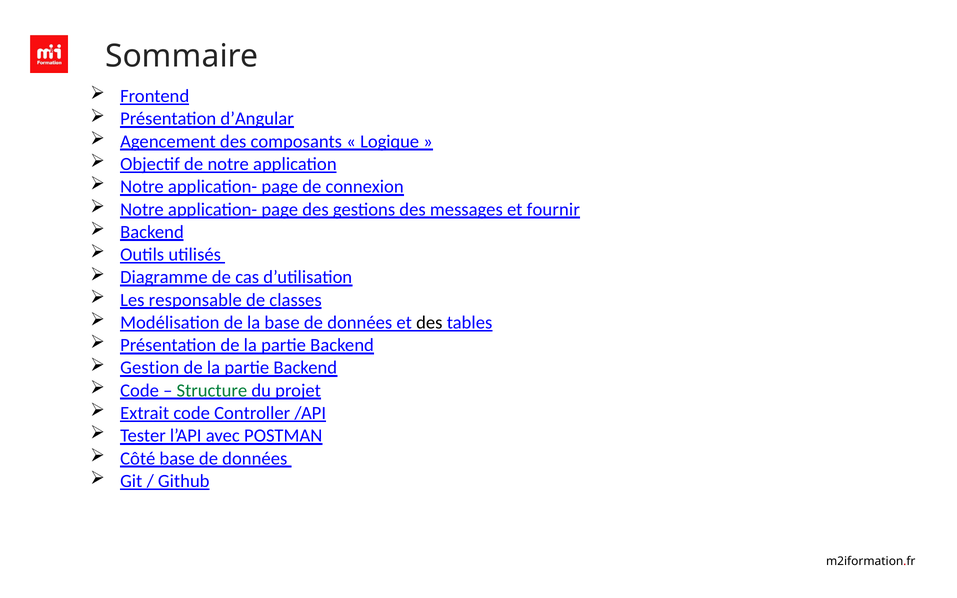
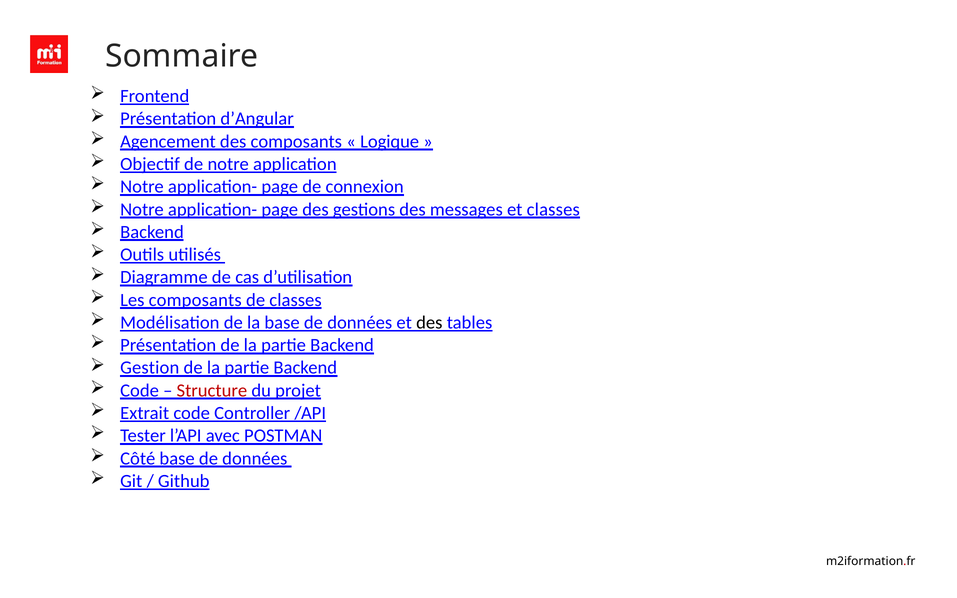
et fournir: fournir -> classes (553, 209)
Les responsable: responsable -> composants (195, 300)
Structure colour: green -> red (212, 391)
